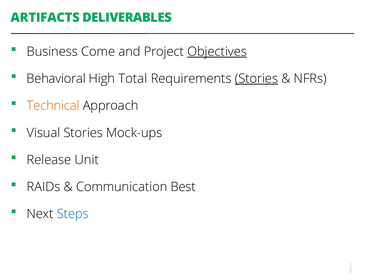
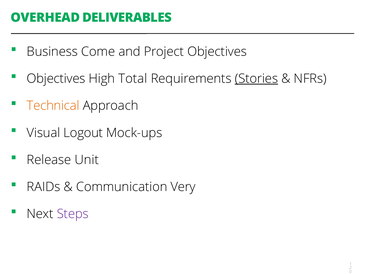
ARTIFACTS: ARTIFACTS -> OVERHEAD (45, 18)
Objectives underline: present -> none (217, 52)
Behavioral: Behavioral -> Objectives (56, 79)
Visual Stories: Stories -> Logout (83, 133)
Best: Best -> Very (183, 187)
Steps colour: blue -> purple (73, 214)
